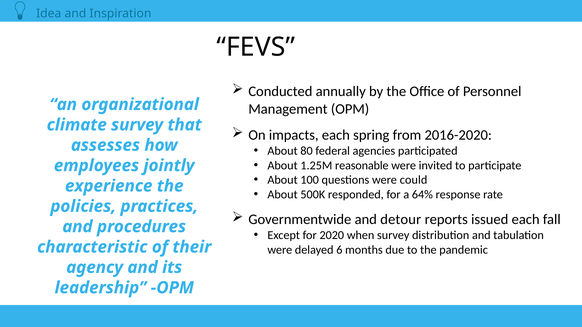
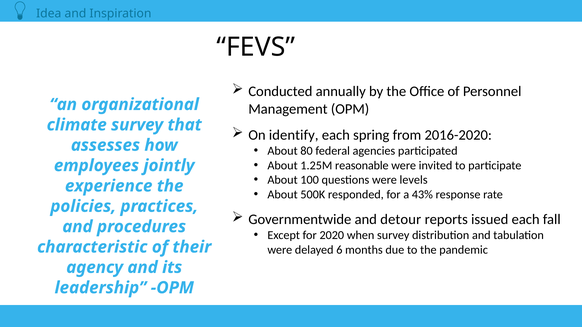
impacts: impacts -> identify (294, 135)
could: could -> levels (414, 180)
64%: 64% -> 43% (422, 195)
